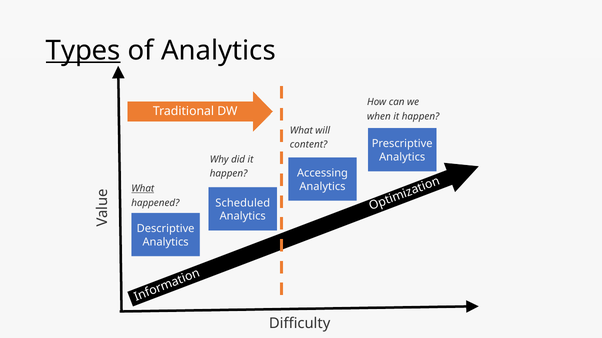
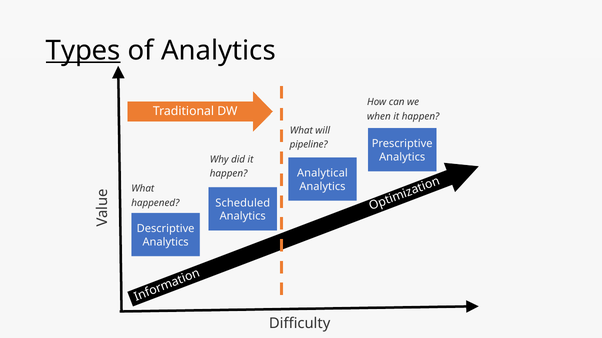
content: content -> pipeline (309, 145)
Accessing: Accessing -> Analytical (322, 173)
What underline: present -> none (143, 189)
